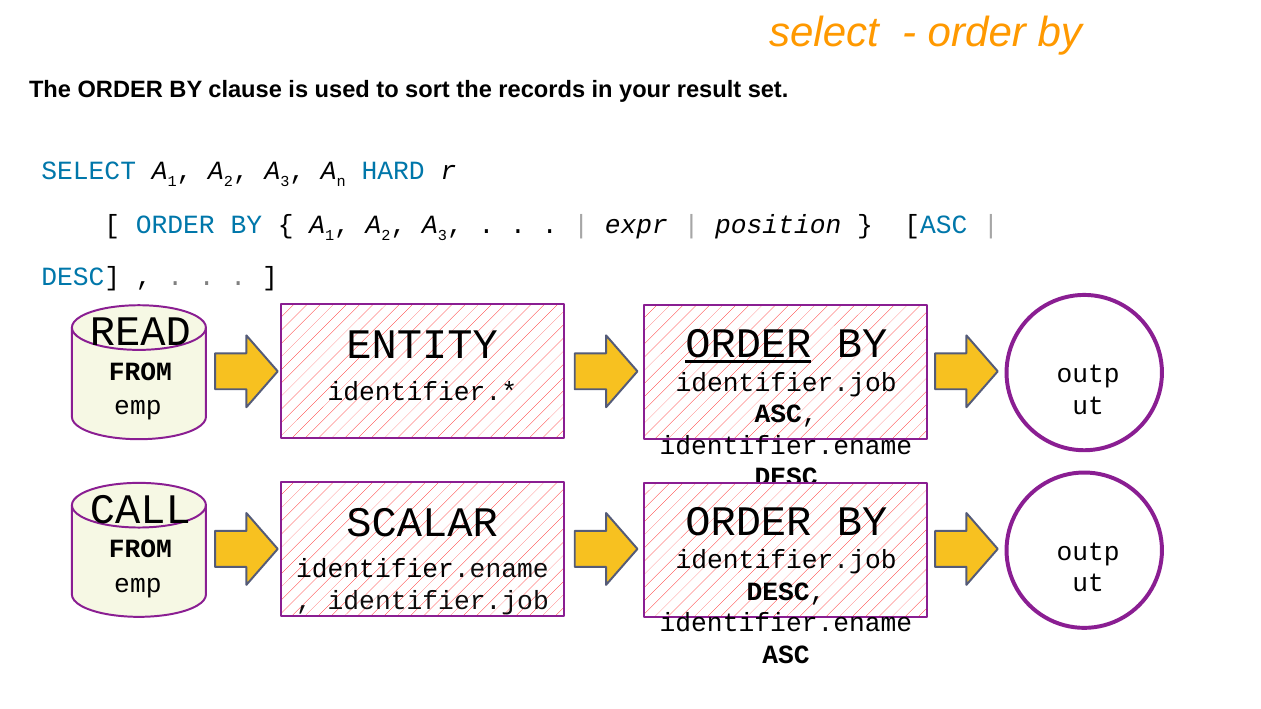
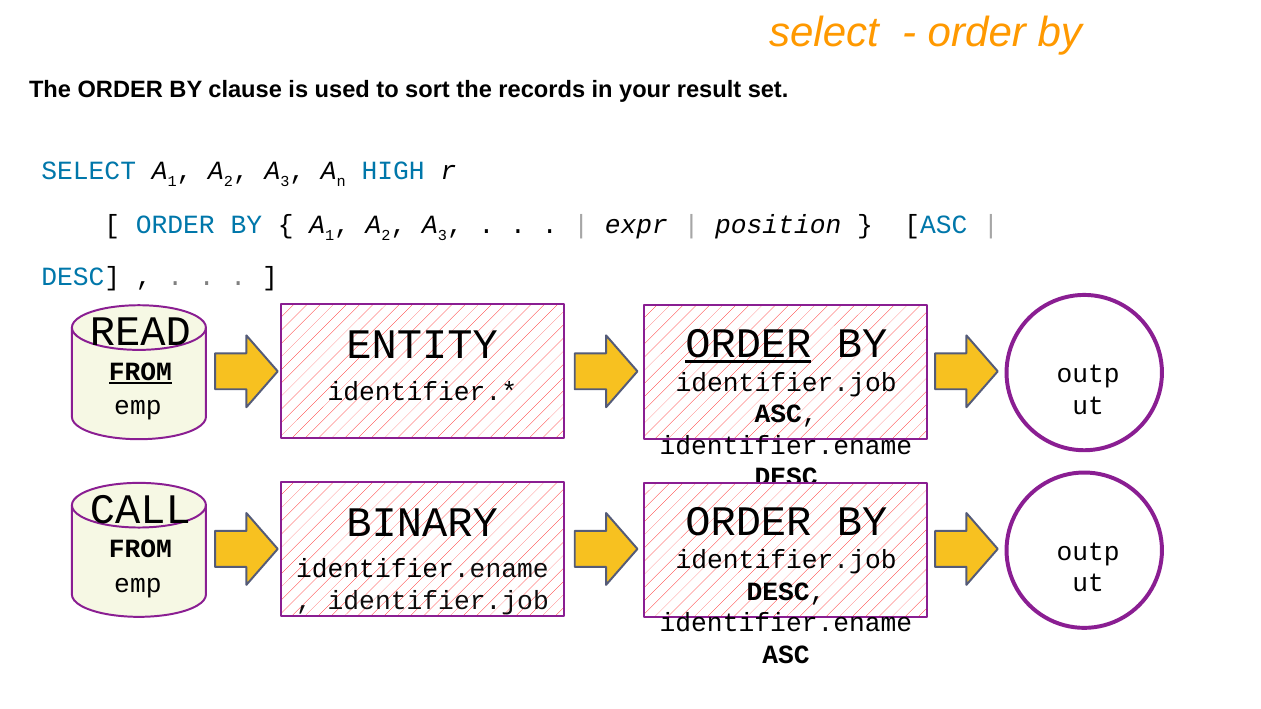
HARD: HARD -> HIGH (393, 171)
FROM underline: none -> present (140, 372)
SCALAR: SCALAR -> BINARY (422, 522)
